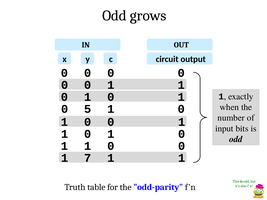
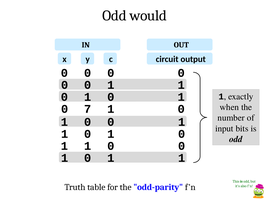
grows: grows -> would (148, 16)
5: 5 -> 7 (88, 109)
7: 7 -> 0 (88, 158)
